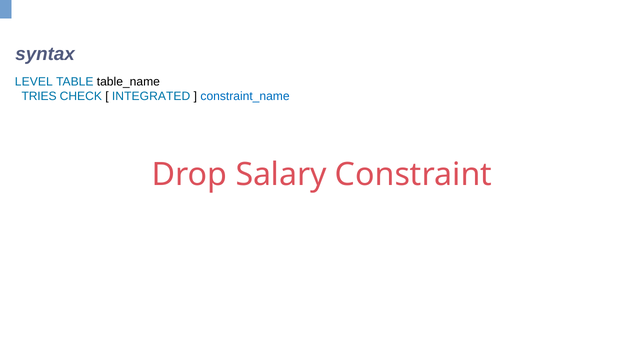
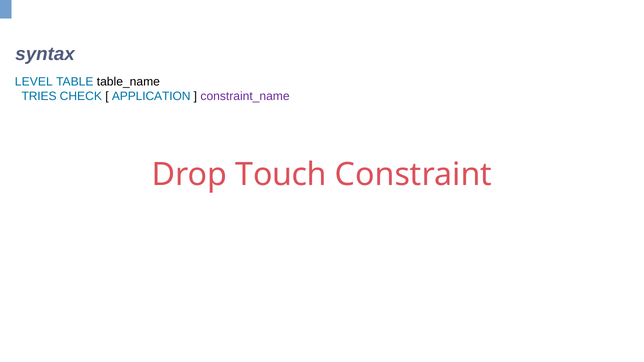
INTEGRATED: INTEGRATED -> APPLICATION (151, 96)
constraint_name colour: blue -> purple (245, 96)
Salary: Salary -> Touch (281, 175)
